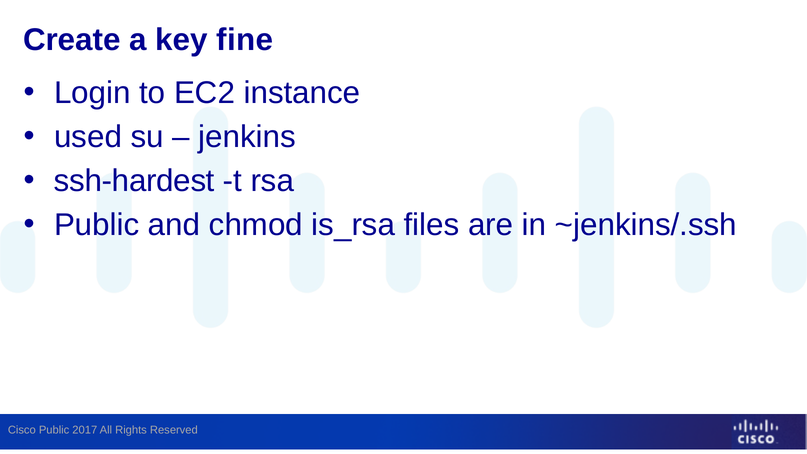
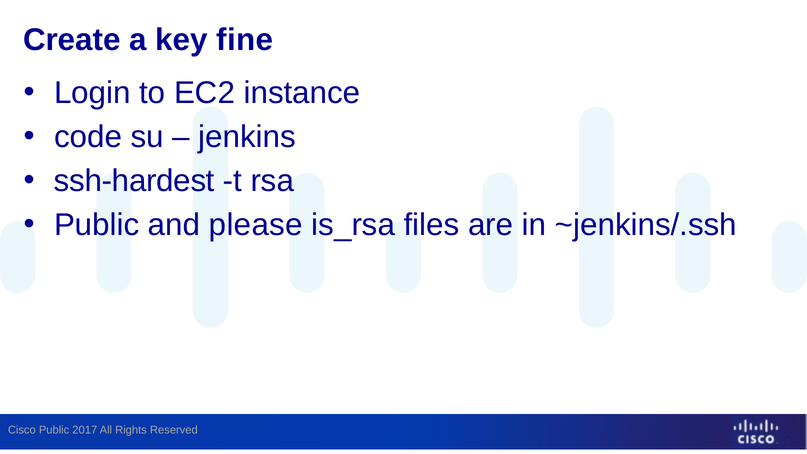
used: used -> code (88, 137)
chmod: chmod -> please (256, 225)
